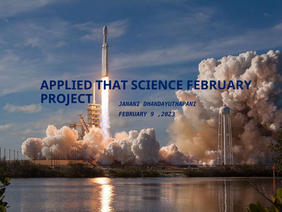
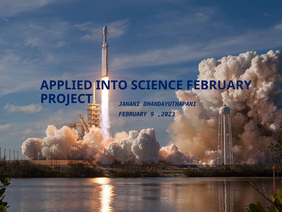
THAT: THAT -> INTO (112, 85)
